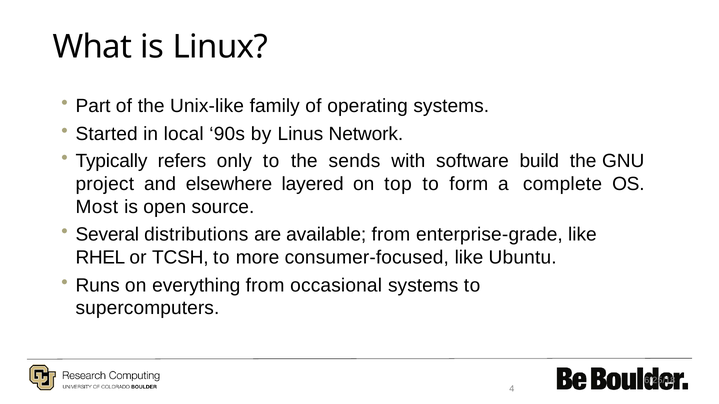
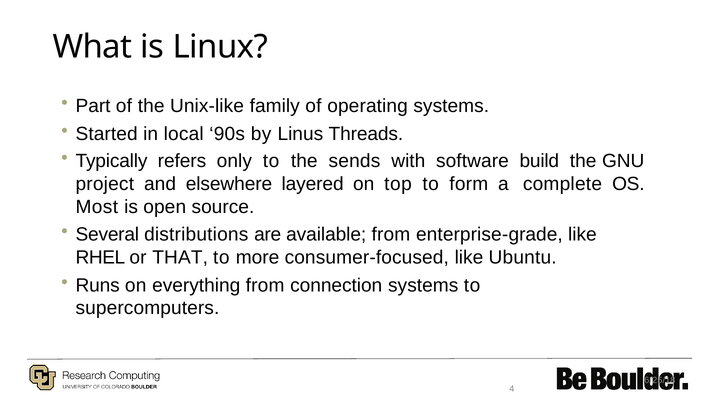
Network: Network -> Threads (366, 134)
TCSH: TCSH -> THAT (180, 258)
occasional: occasional -> connection (336, 286)
